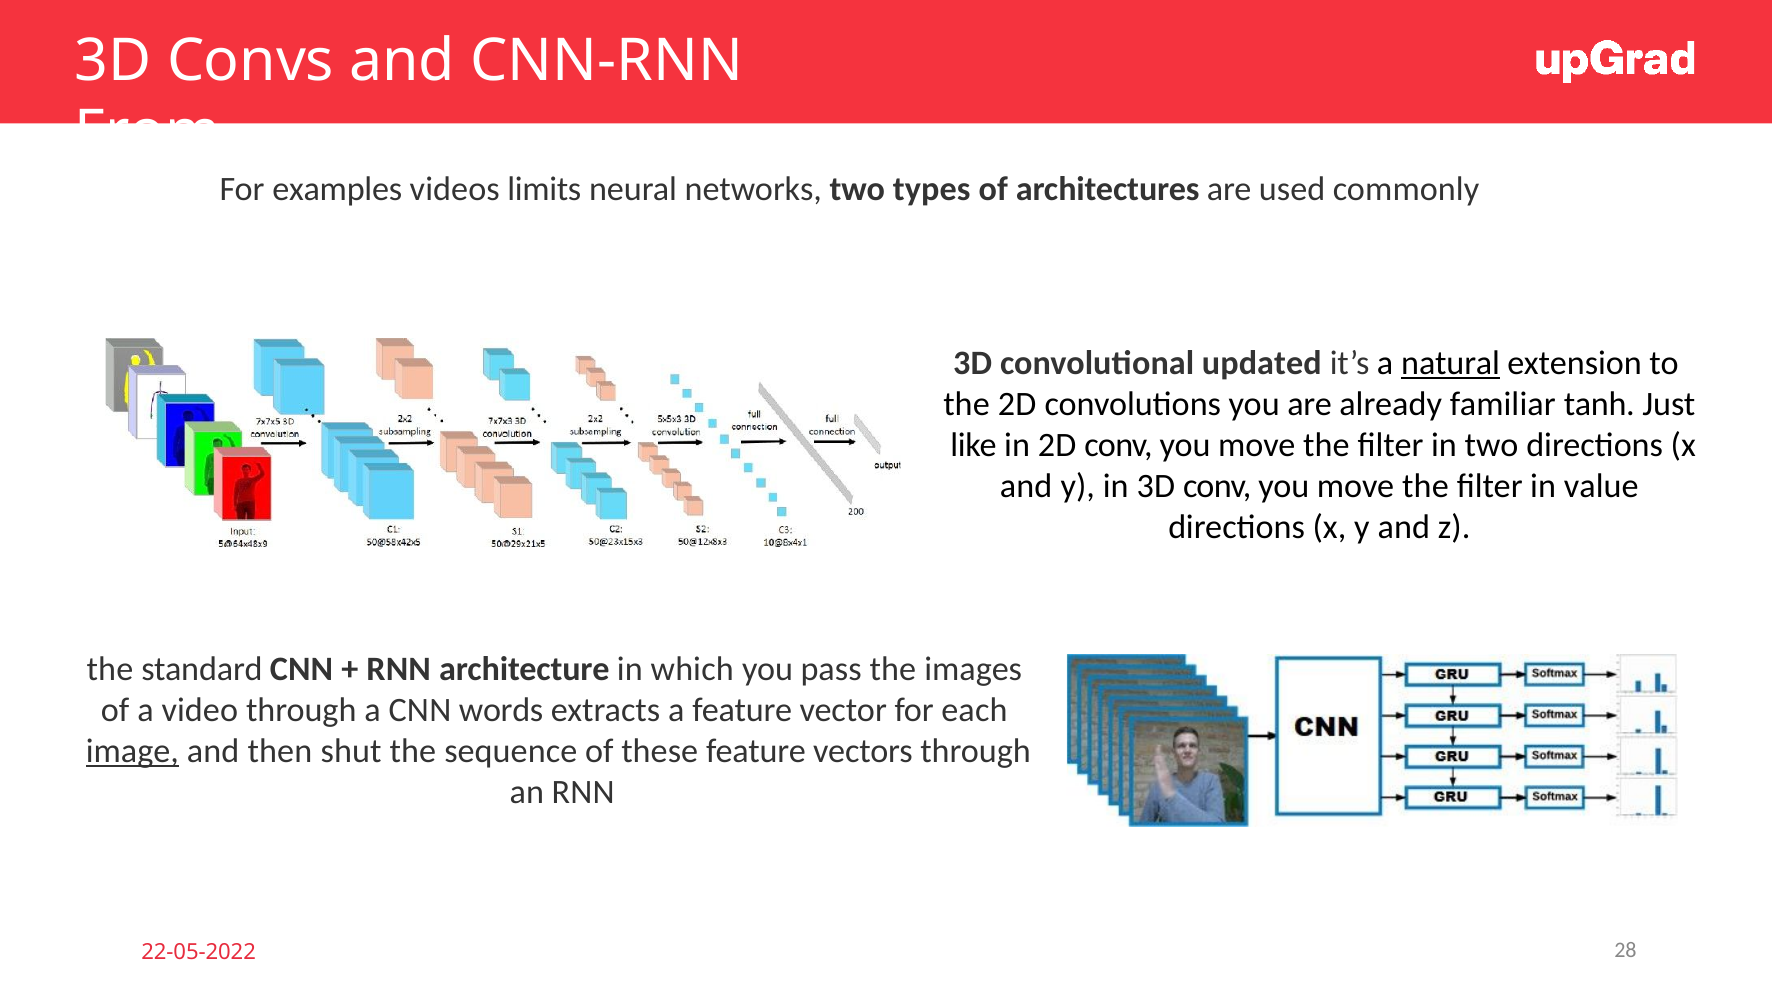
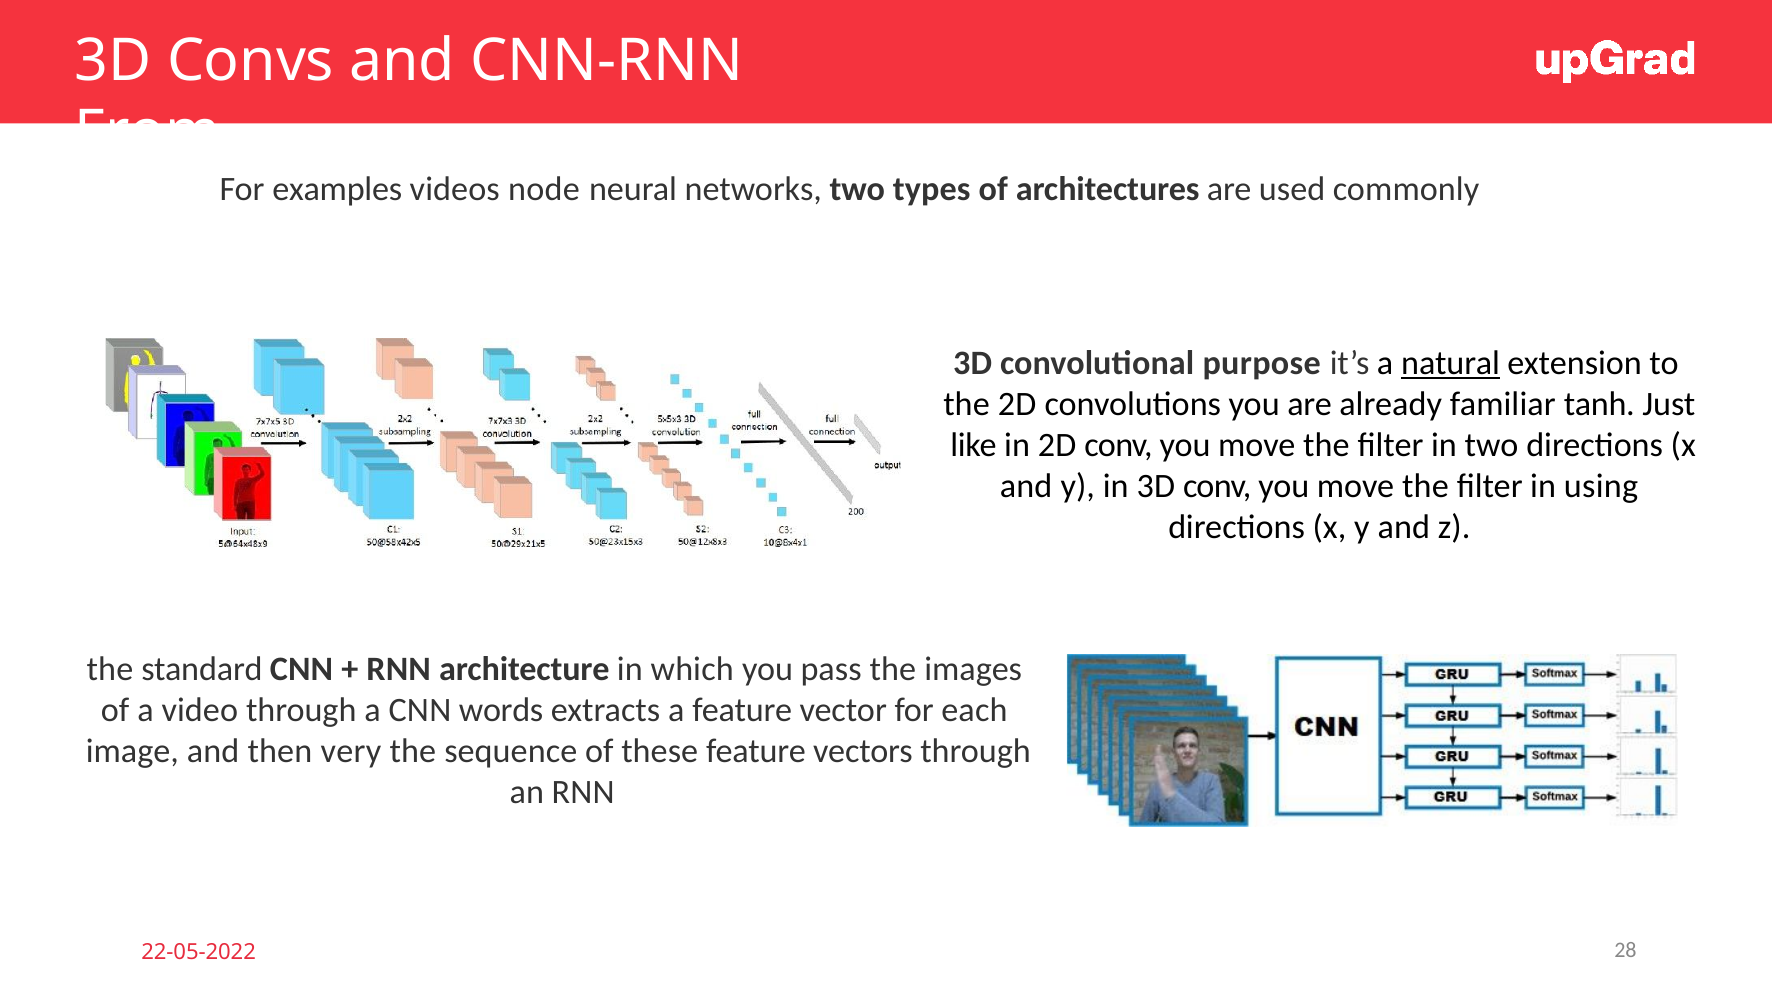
limits: limits -> node (544, 189)
updated: updated -> purpose (1262, 363)
value: value -> using (1601, 486)
image underline: present -> none (132, 751)
shut: shut -> very (351, 751)
